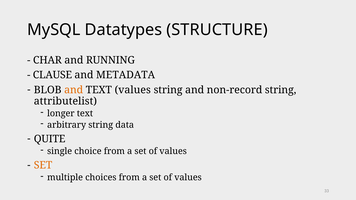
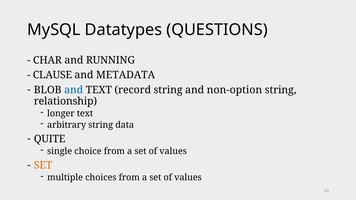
STRUCTURE: STRUCTURE -> QUESTIONS (217, 30)
and colour: orange -> blue (74, 90)
TEXT values: values -> record (133, 90)
non-record: non-record -> non-option (234, 90)
attributelist: attributelist -> relationship (65, 101)
